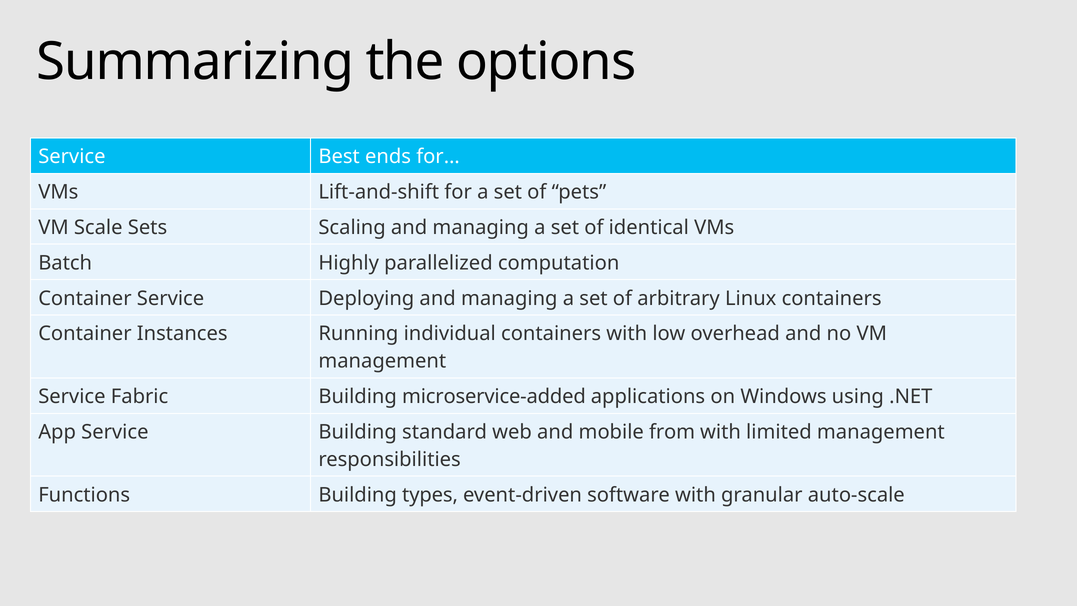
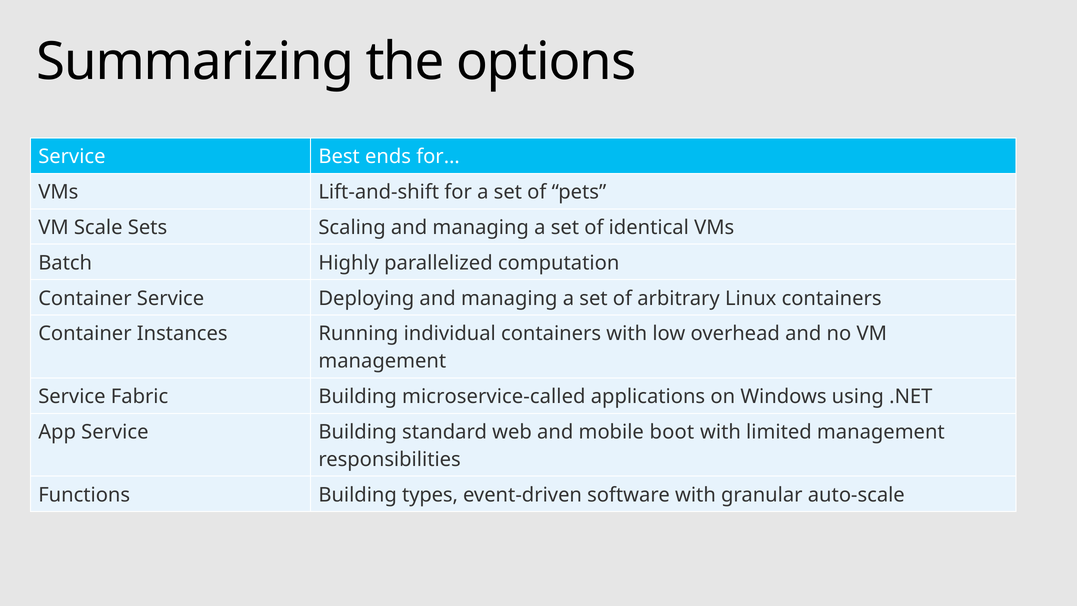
microservice-added: microservice-added -> microservice-called (494, 397)
from: from -> boot (672, 432)
